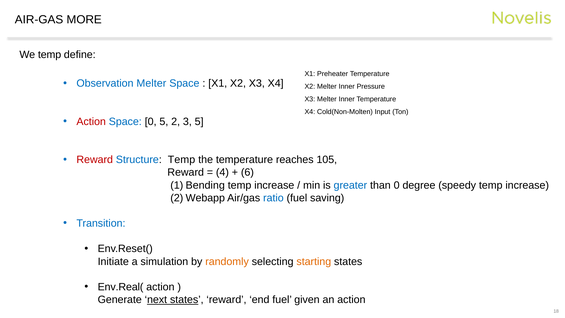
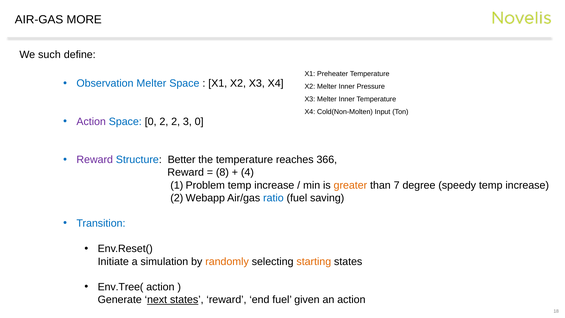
We temp: temp -> such (49, 55)
Action colour: red -> purple (91, 122)
0 5: 5 -> 2 (164, 122)
3 5: 5 -> 0 (199, 122)
Reward colour: red -> purple (95, 160)
Structure Temp: Temp -> Better (182, 160)
105: 105 -> 366 (327, 160)
4: 4 -> 8 (222, 172)
6: 6 -> 4 (247, 172)
Bending: Bending -> Problem (205, 185)
greater colour: blue -> orange (350, 185)
than 0: 0 -> 7 (397, 185)
Env.Real(: Env.Real( -> Env.Tree( (121, 287)
